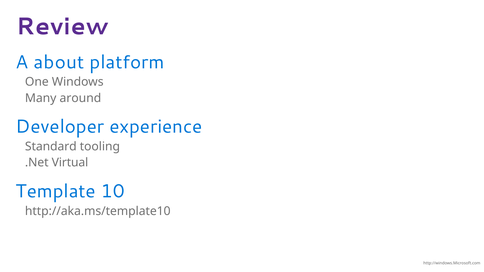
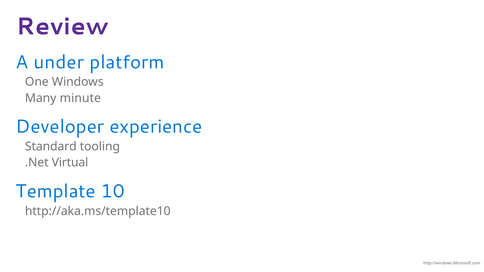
about: about -> under (59, 62)
around: around -> minute (80, 98)
